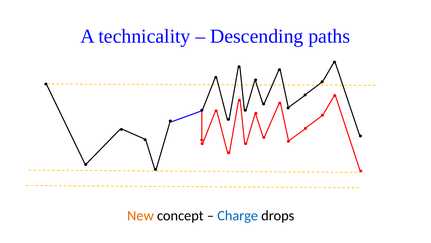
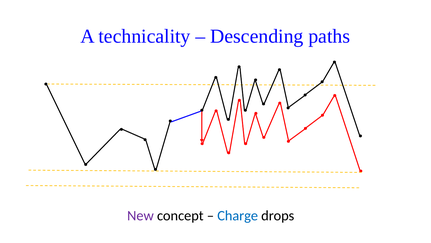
New colour: orange -> purple (140, 215)
